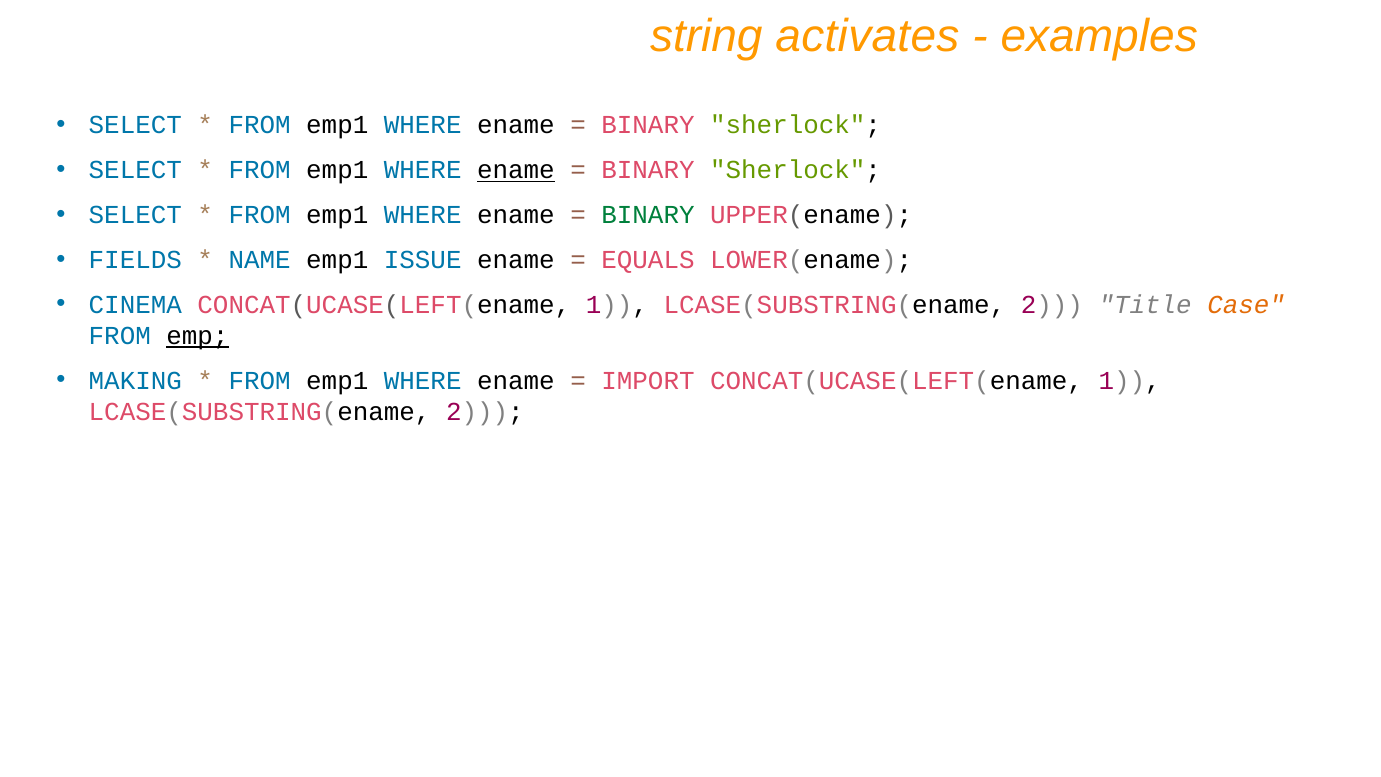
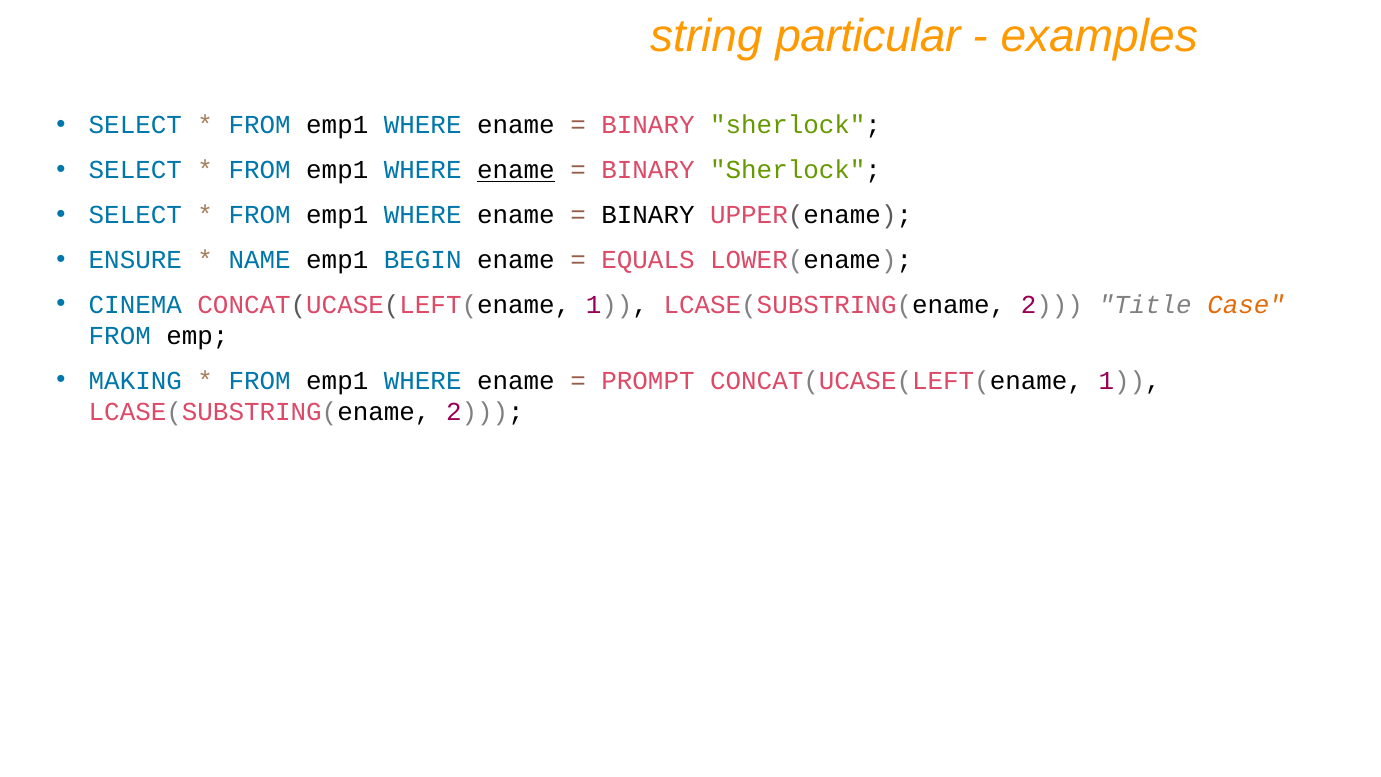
activates: activates -> particular (868, 36)
BINARY colour: green -> black (648, 215)
FIELDS: FIELDS -> ENSURE (135, 260)
ISSUE: ISSUE -> BEGIN (423, 260)
emp underline: present -> none (197, 336)
IMPORT: IMPORT -> PROMPT (648, 381)
